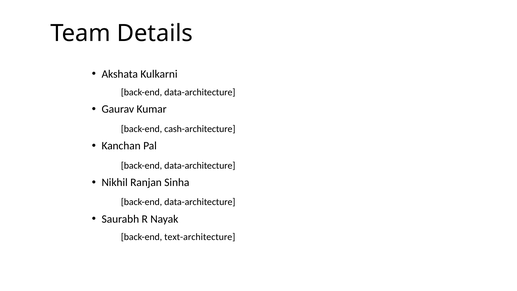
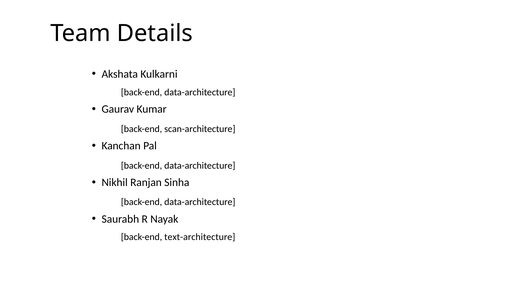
cash-architecture: cash-architecture -> scan-architecture (200, 129)
